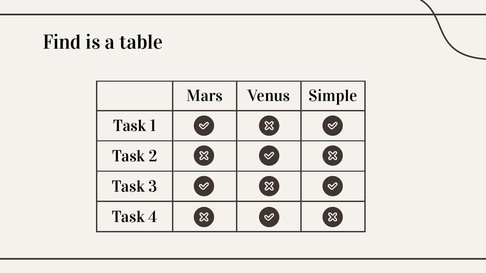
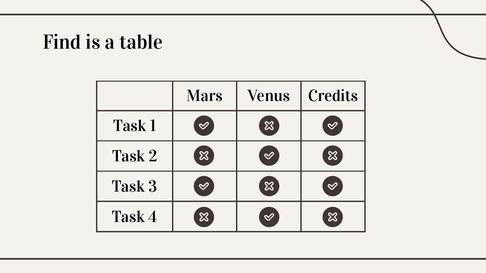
Simple: Simple -> Credits (333, 96)
